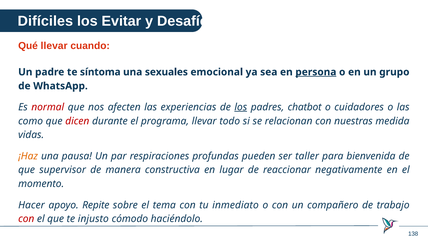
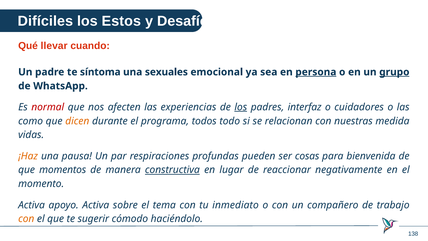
Evitar: Evitar -> Estos (121, 21)
grupo underline: none -> present (394, 72)
chatbot: chatbot -> interfaz (305, 107)
dicen colour: red -> orange (77, 121)
programa llevar: llevar -> todos (204, 121)
taller: taller -> cosas (307, 156)
supervisor: supervisor -> momentos (63, 170)
constructiva underline: none -> present (172, 170)
Hacer: Hacer -> Activa (32, 205)
apoyo Repite: Repite -> Activa (96, 205)
con colour: red -> orange (26, 219)
injusto: injusto -> sugerir (93, 219)
